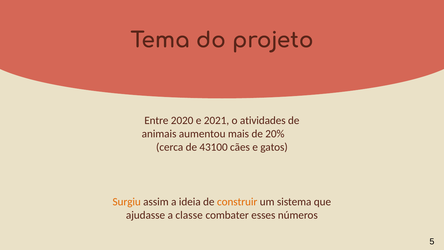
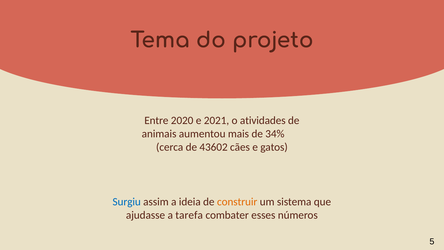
20%: 20% -> 34% (275, 134)
43100: 43100 -> 43602 (214, 147)
Surgiu colour: orange -> blue (127, 202)
classe: classe -> tarefa (189, 215)
